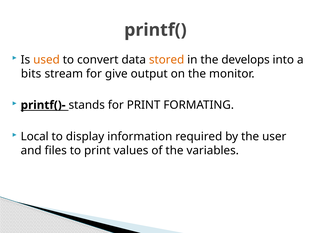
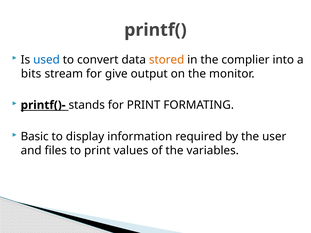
used colour: orange -> blue (46, 60)
develops: develops -> complier (246, 60)
Local: Local -> Basic (35, 137)
